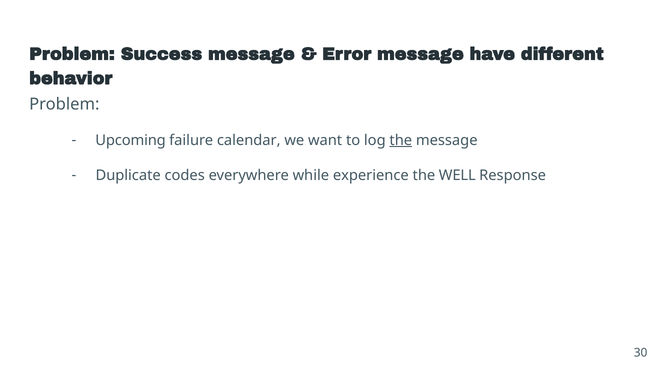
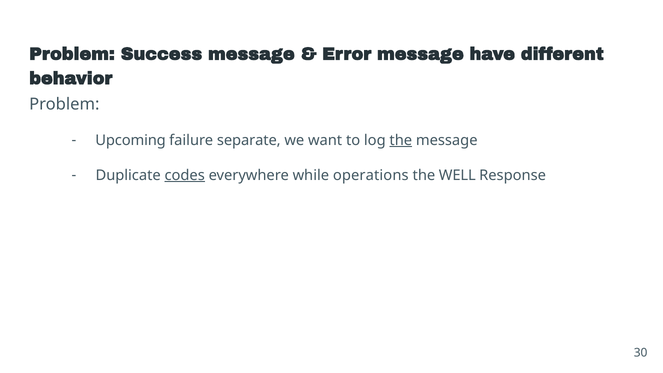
calendar: calendar -> separate (249, 140)
codes underline: none -> present (185, 175)
experience: experience -> operations (371, 175)
